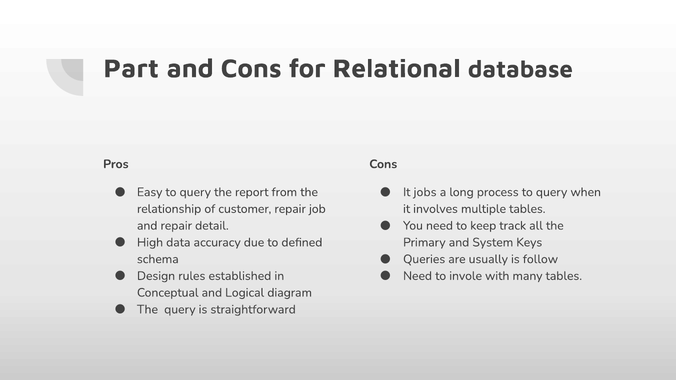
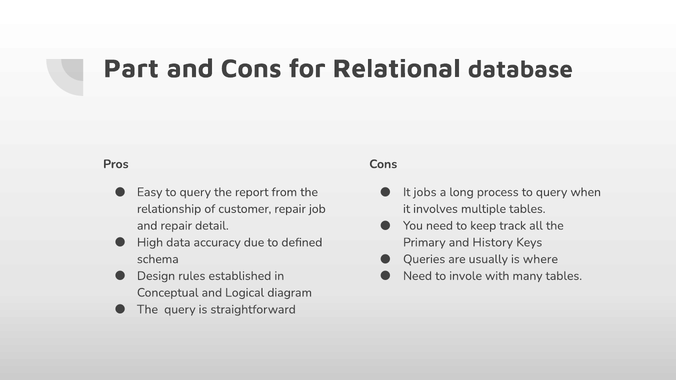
System: System -> History (493, 243)
follow: follow -> where (540, 259)
